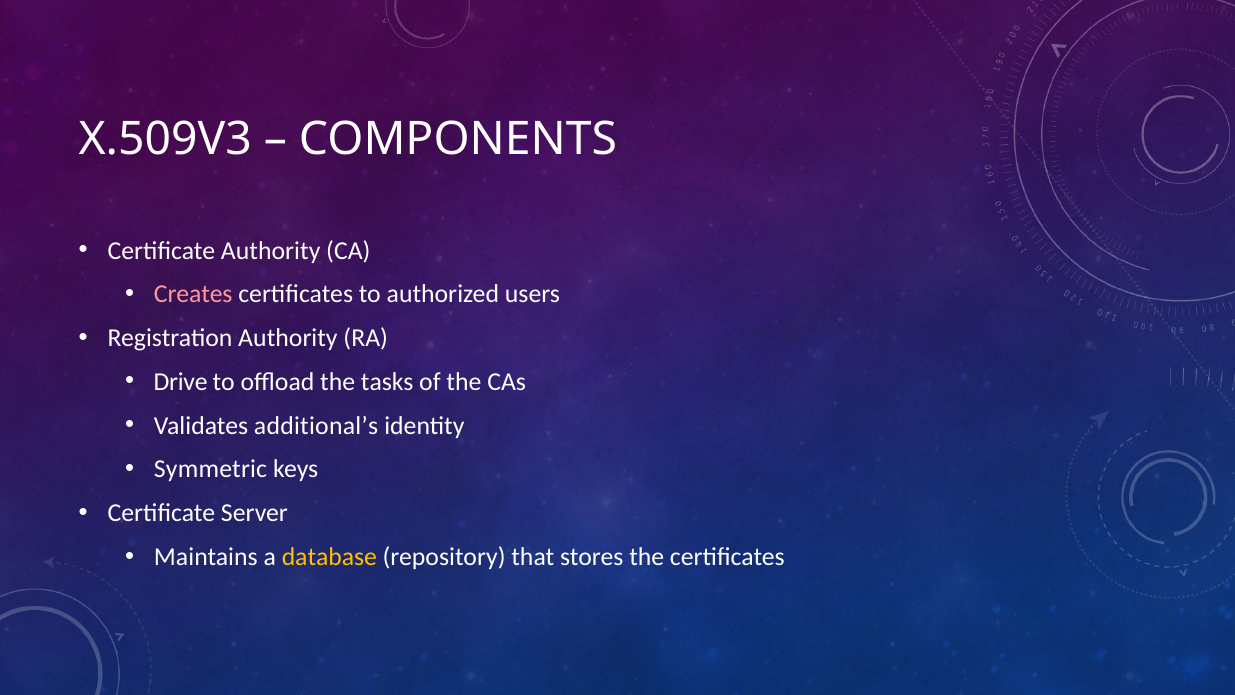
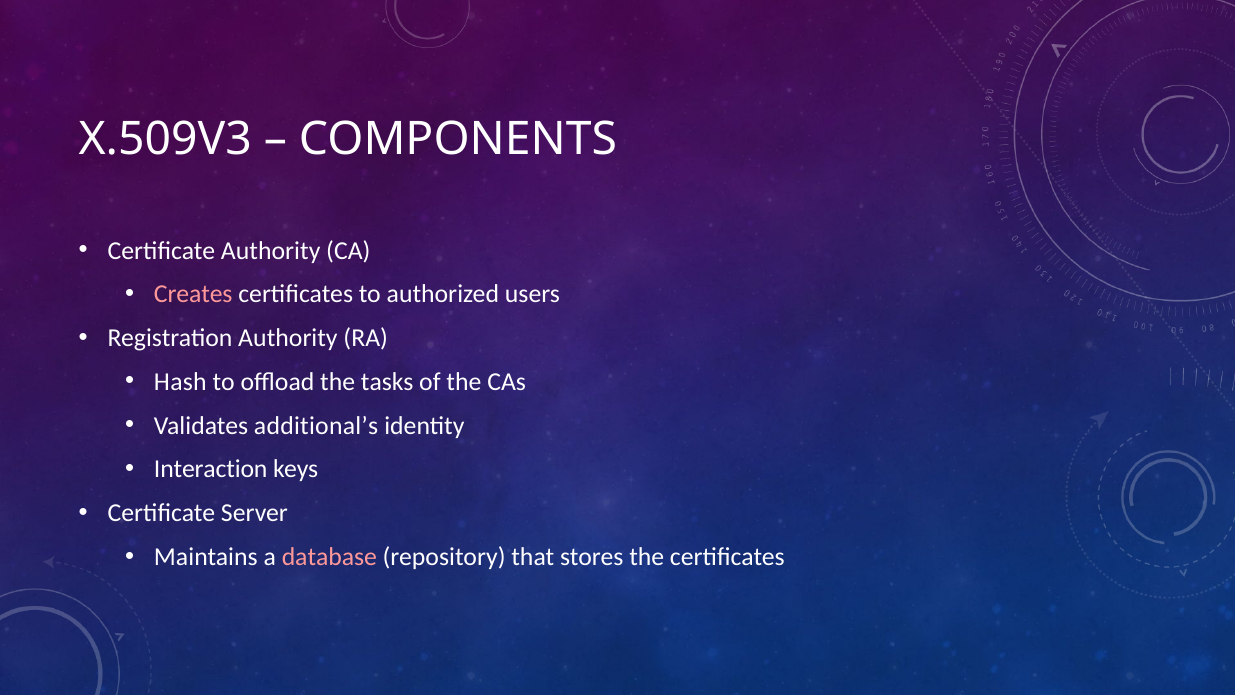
Drive: Drive -> Hash (180, 382)
Symmetric: Symmetric -> Interaction (211, 469)
database colour: yellow -> pink (329, 557)
